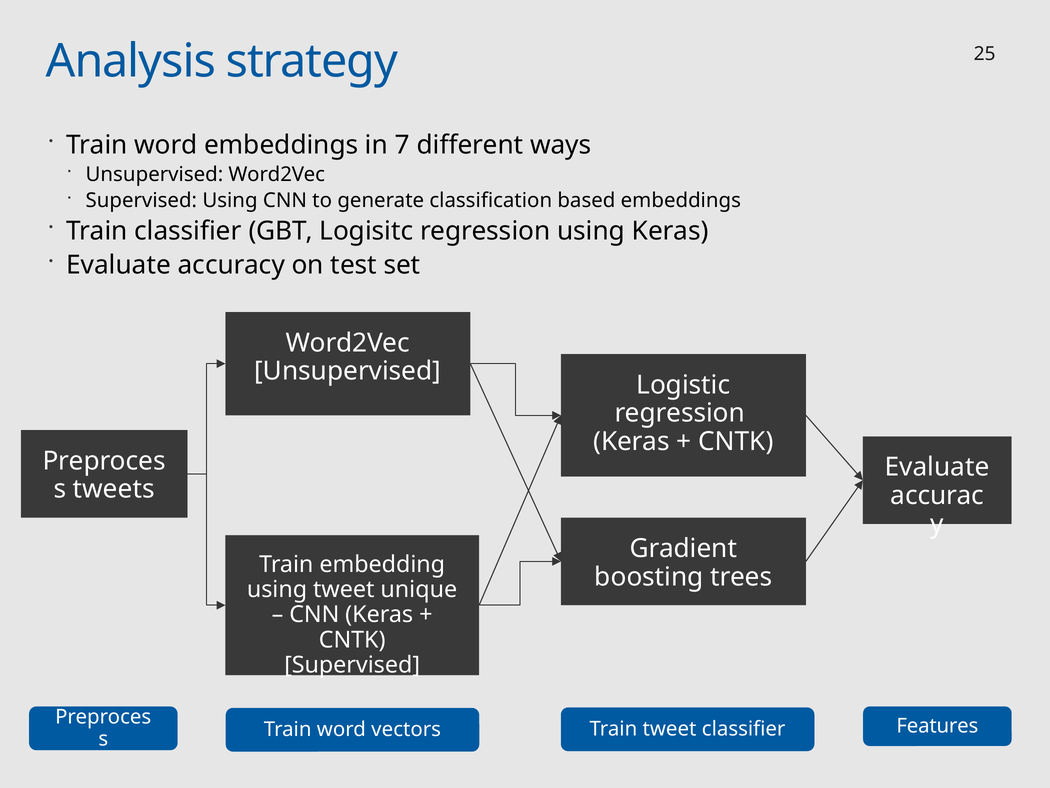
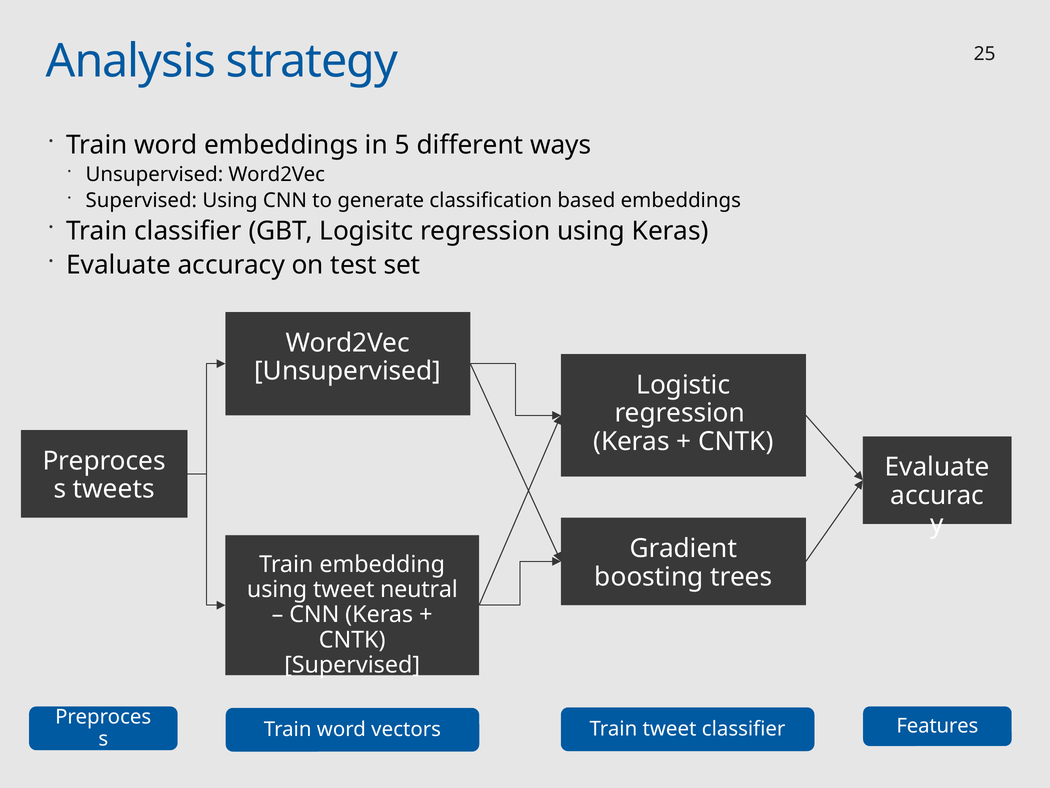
7: 7 -> 5 (402, 145)
unique: unique -> neutral (419, 589)
